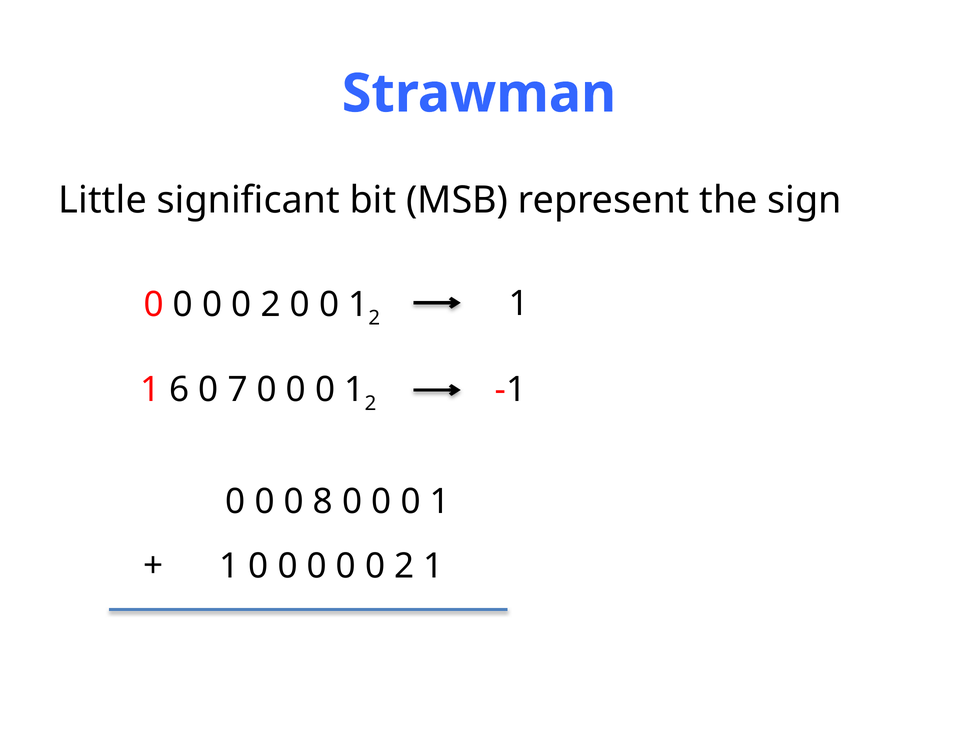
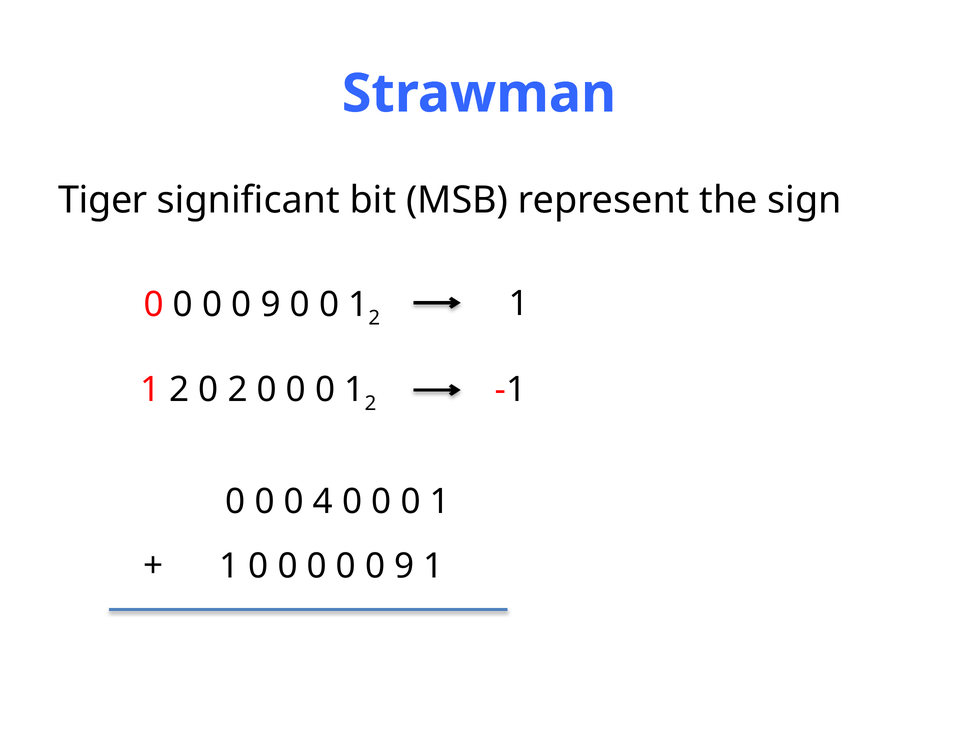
Little: Little -> Tiger (103, 200)
2: 2 -> 9 (271, 305)
6: 6 -> 2 (179, 390)
0 7: 7 -> 2 (238, 390)
8: 8 -> 4 (323, 502)
2: 2 -> 9 (404, 566)
